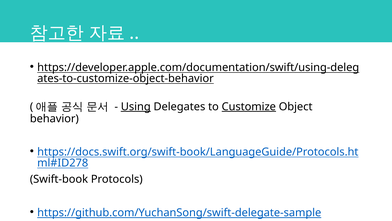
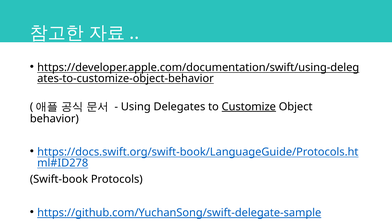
Using underline: present -> none (136, 106)
